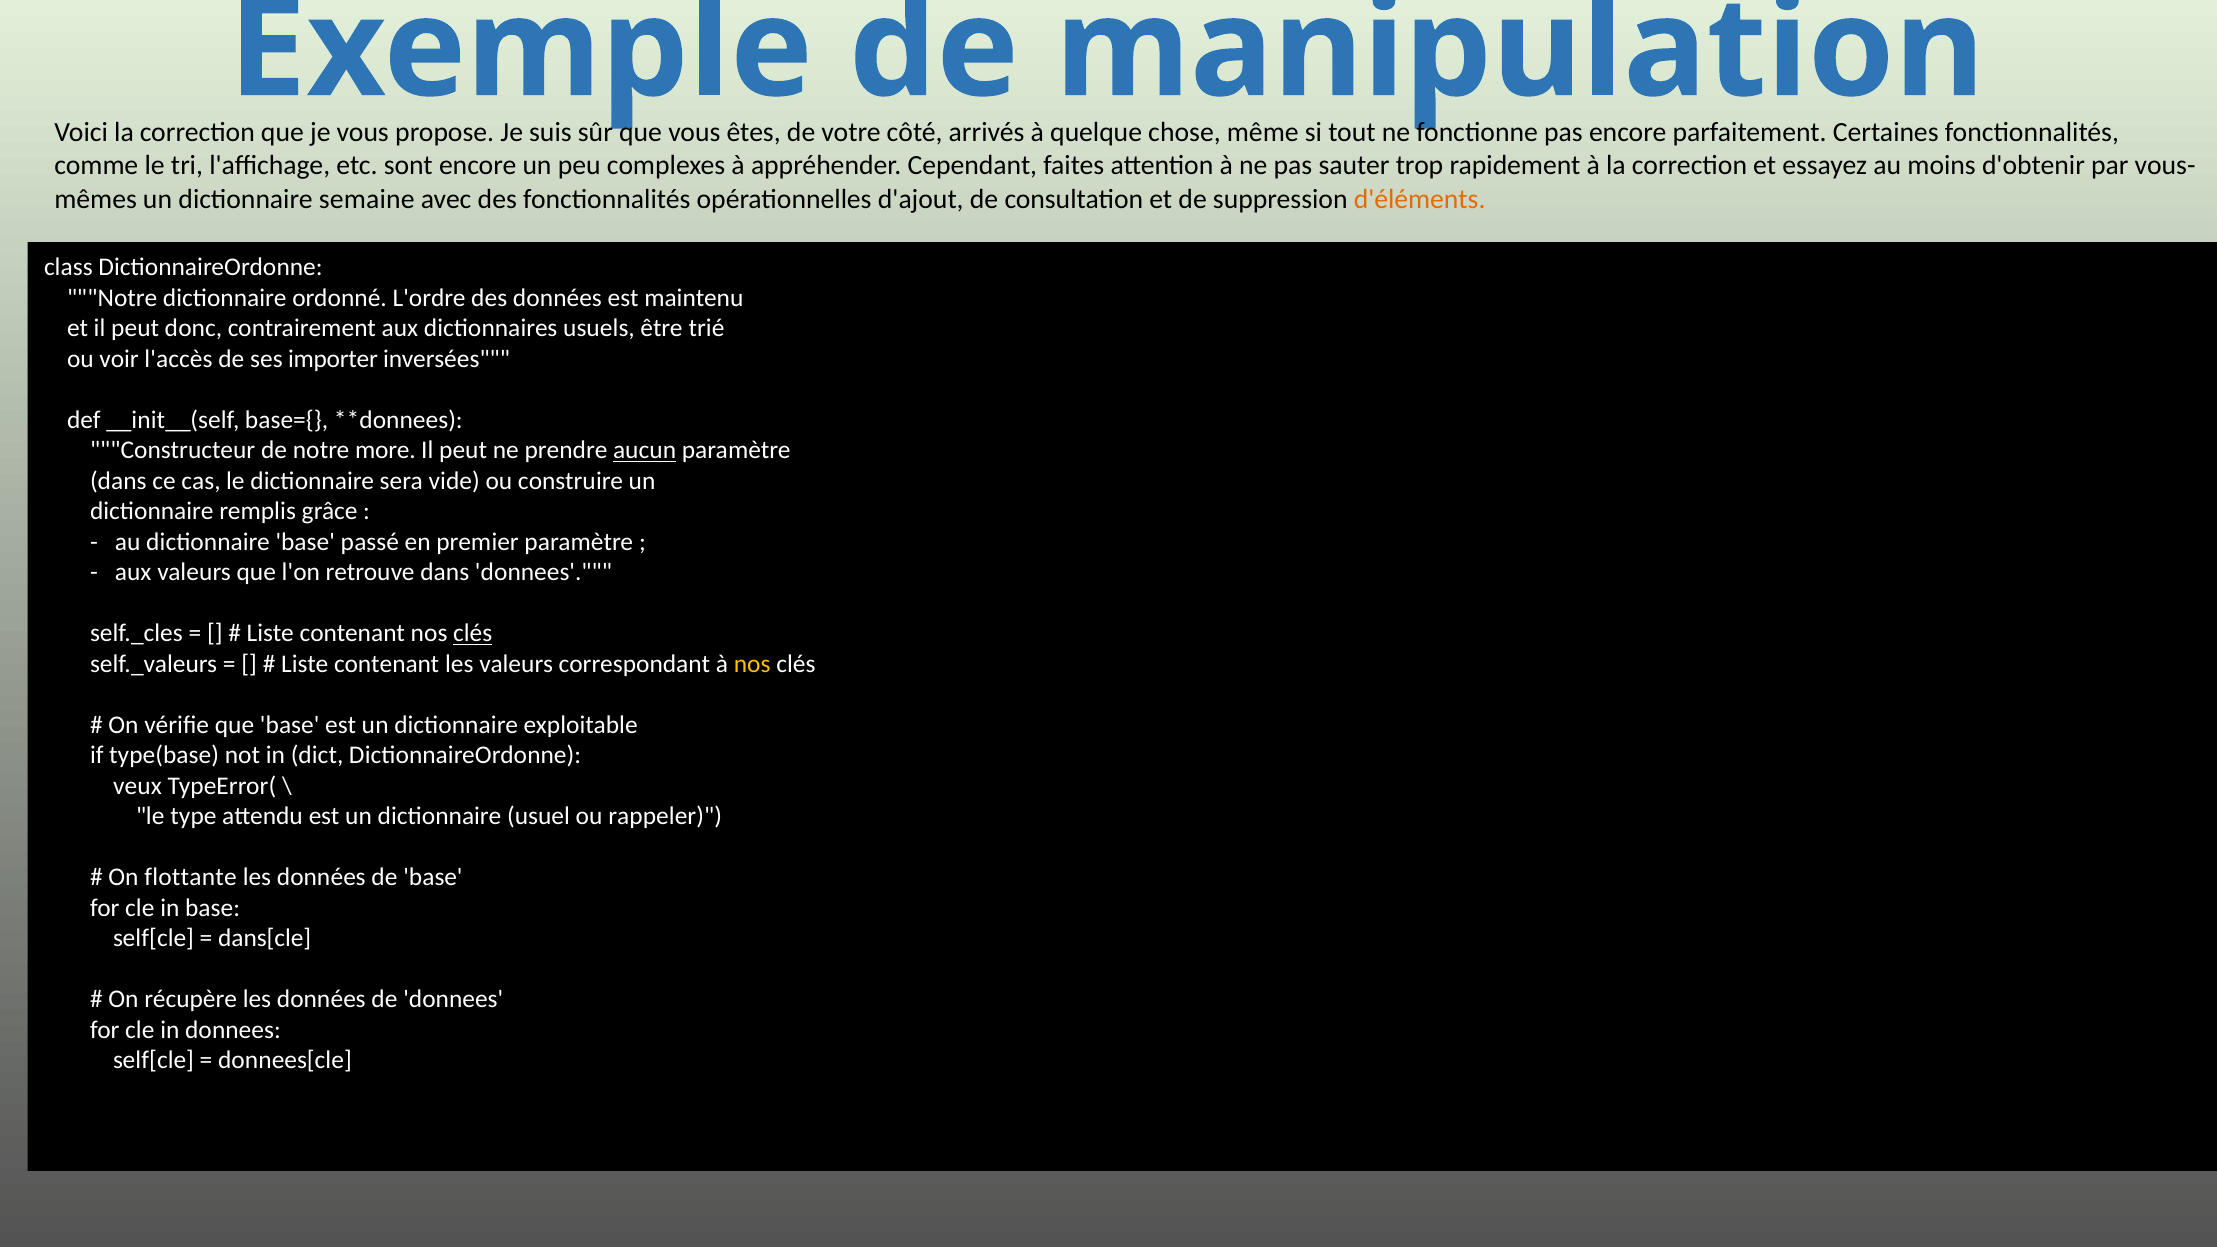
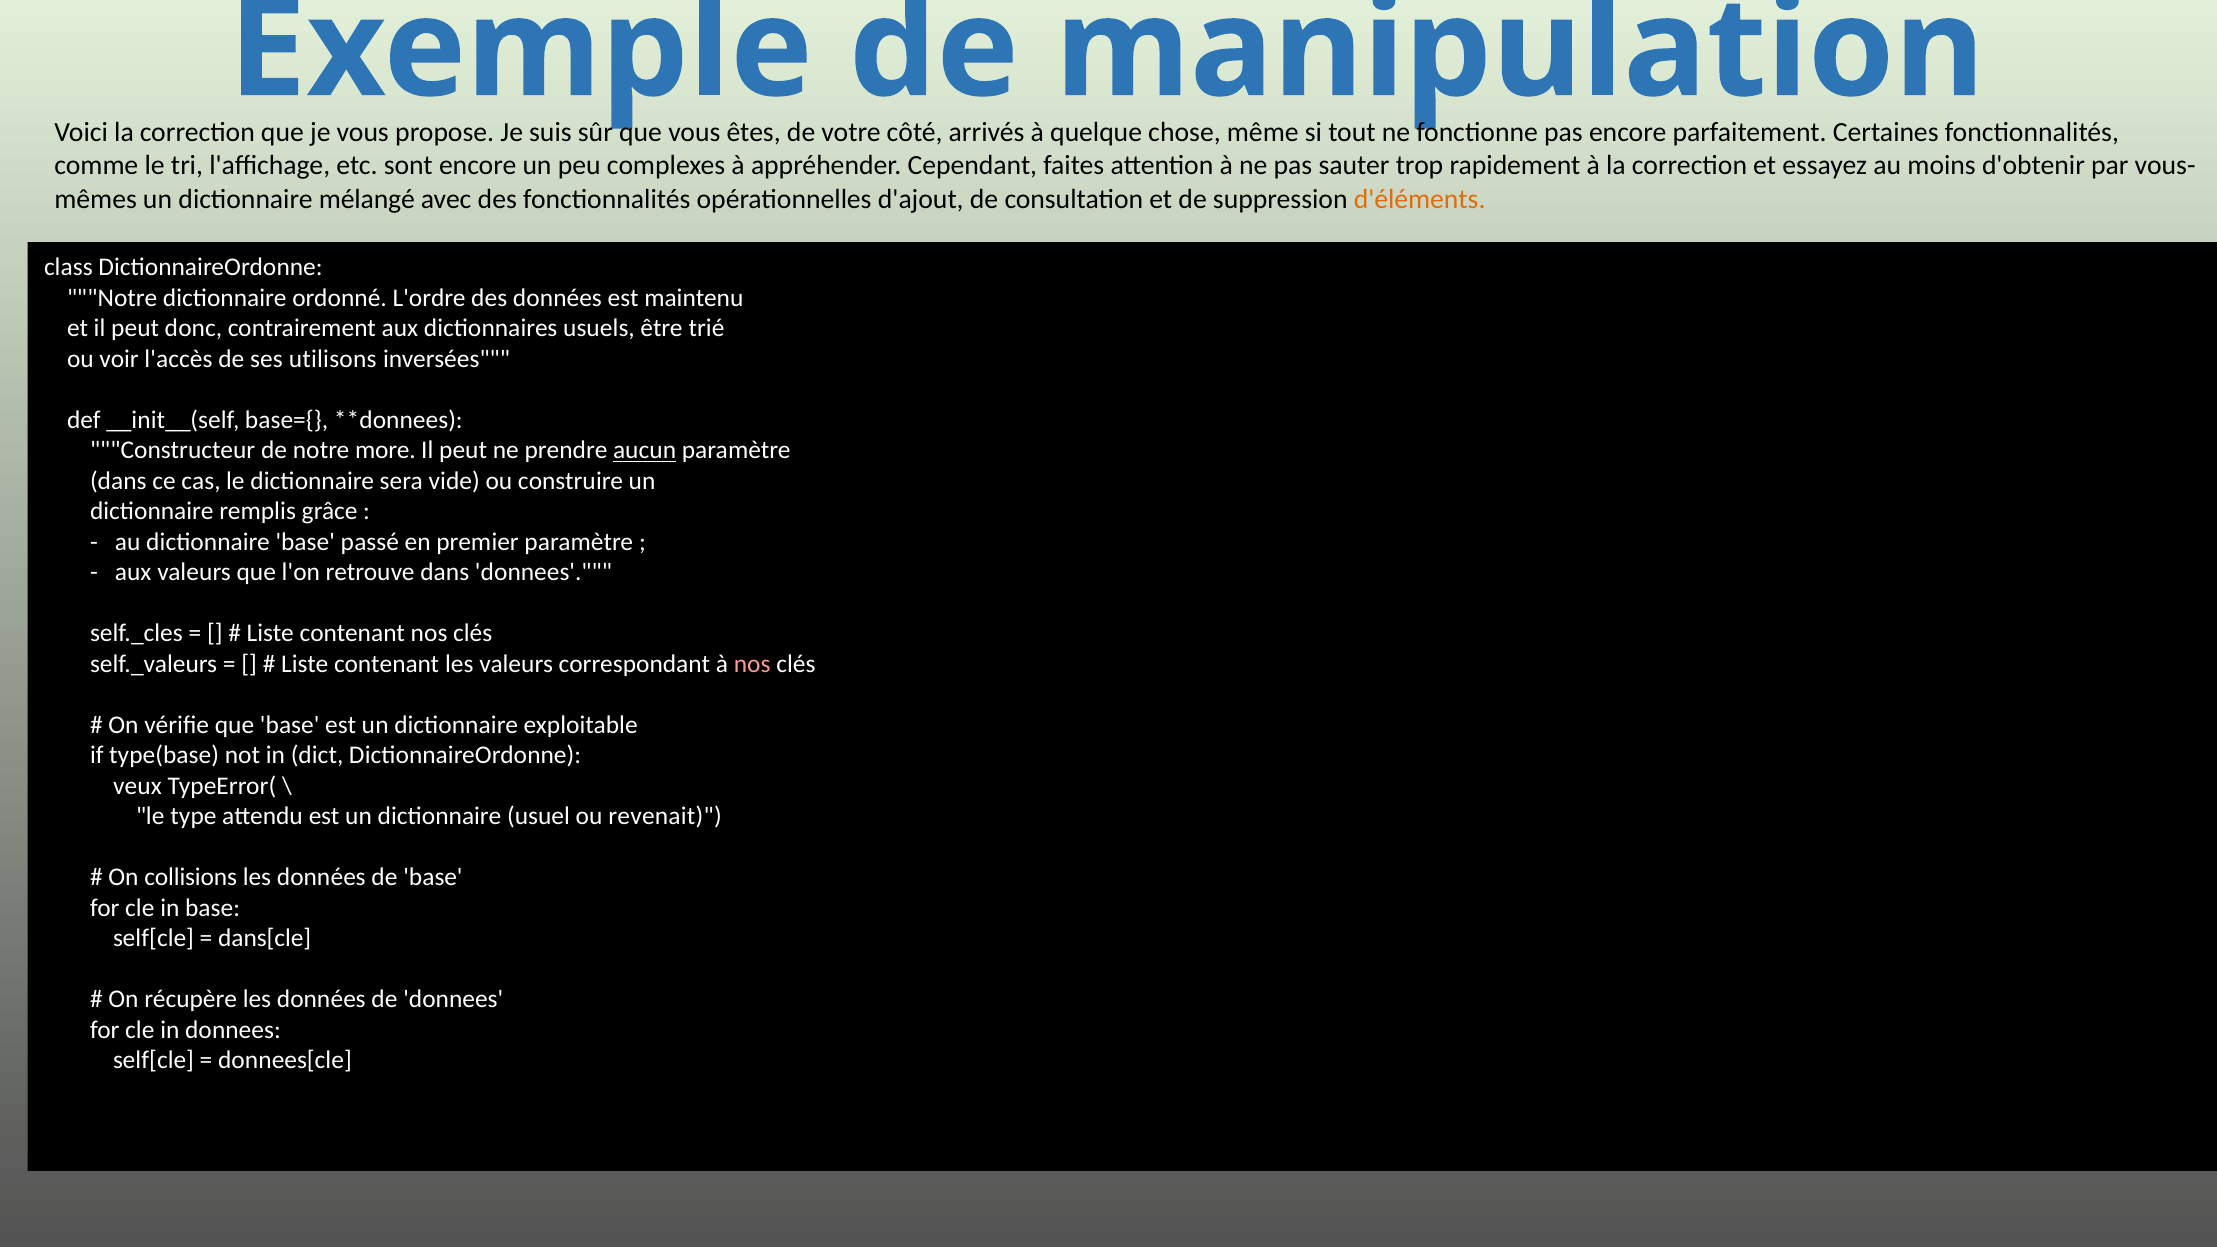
semaine: semaine -> mélangé (367, 199)
importer: importer -> utilisons (333, 359)
clés underline: present -> none (473, 633)
nos colour: yellow -> pink (752, 664)
rappeler: rappeler -> revenait (665, 817)
flottante: flottante -> collisions (191, 878)
